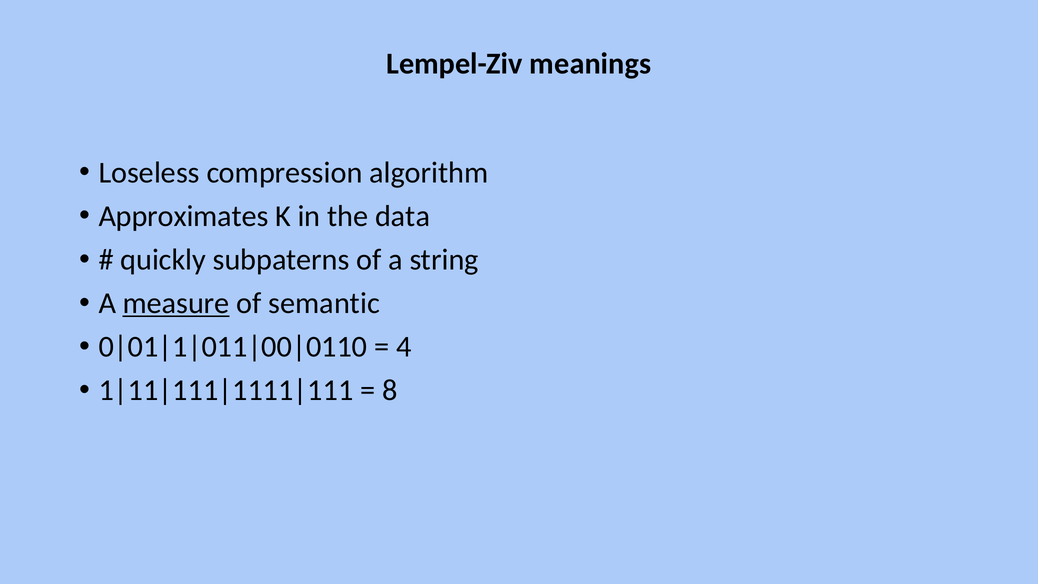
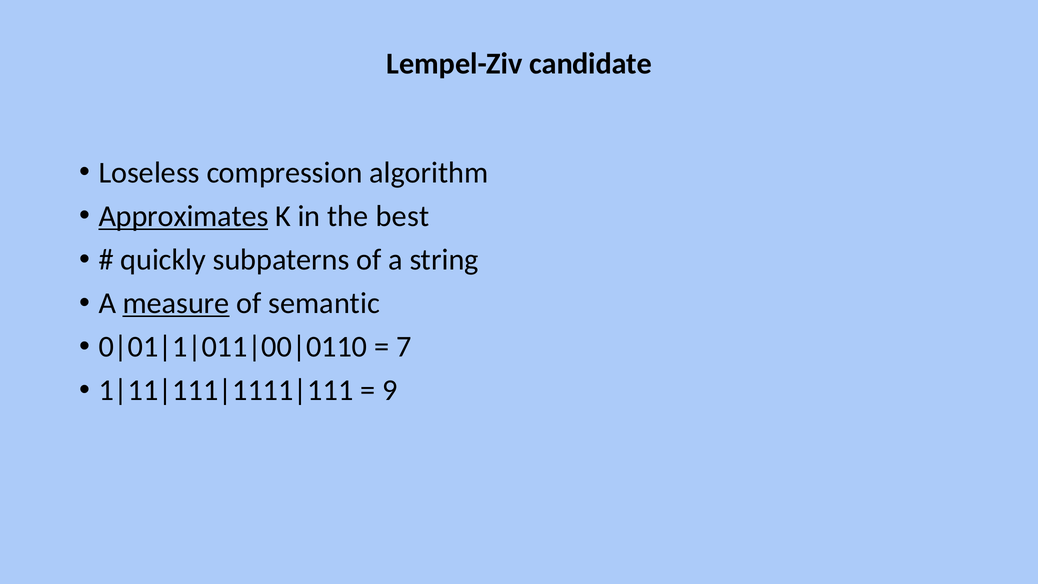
meanings: meanings -> candidate (591, 64)
Approximates underline: none -> present (183, 216)
data: data -> best (402, 216)
4: 4 -> 7 (404, 347)
8: 8 -> 9 (390, 390)
